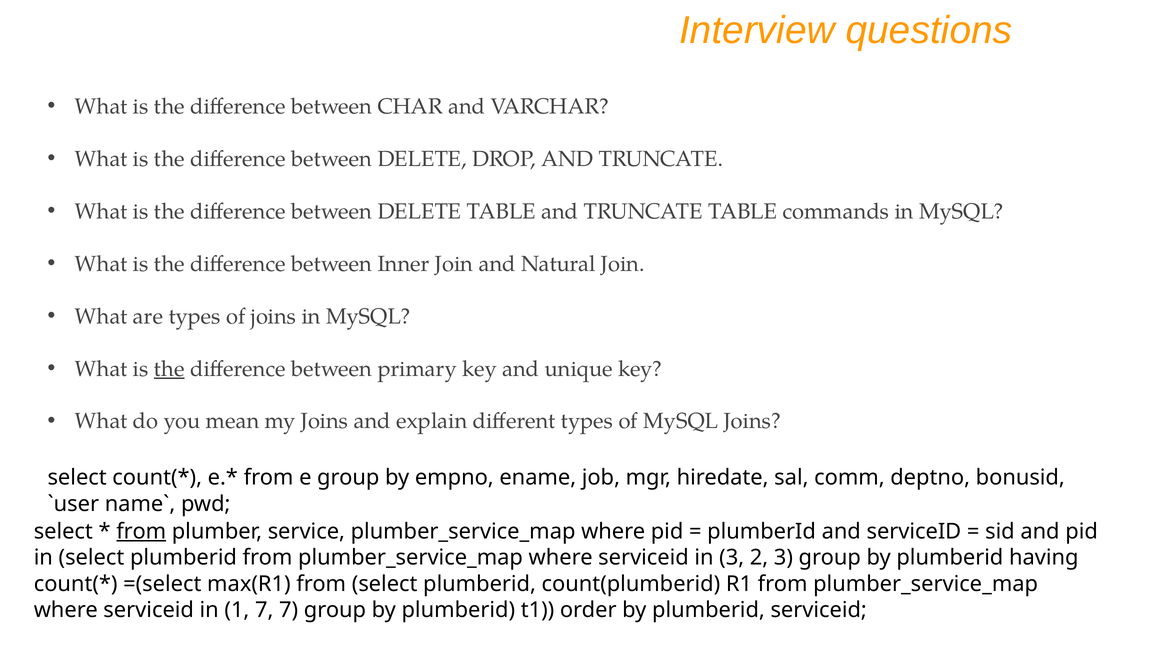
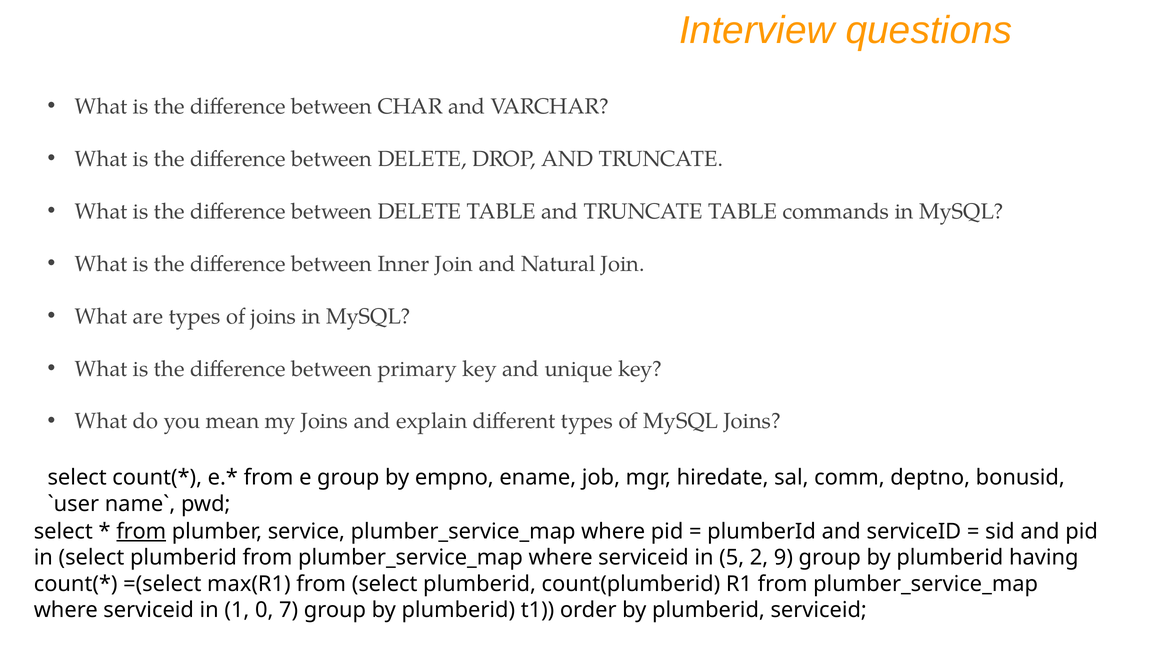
the underline: present -> none (169, 369)
in 3: 3 -> 5 (732, 558)
2 3: 3 -> 9 (783, 558)
1 7: 7 -> 0 (264, 611)
